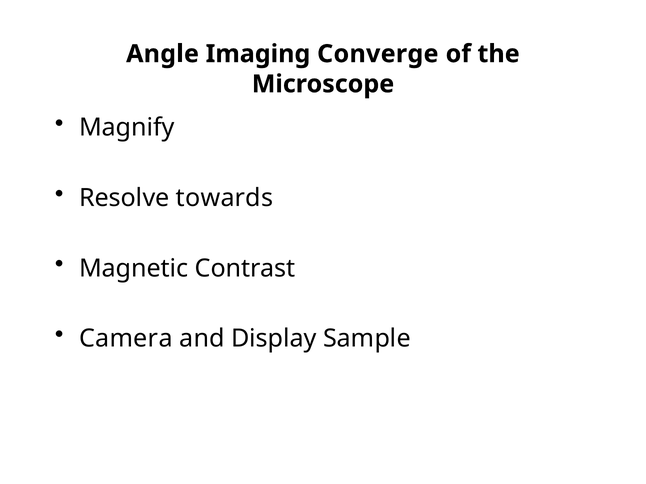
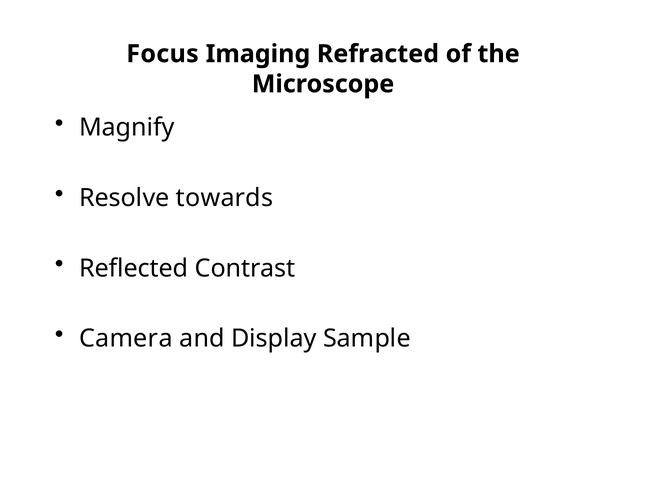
Angle: Angle -> Focus (162, 54)
Converge: Converge -> Refracted (378, 54)
Magnetic: Magnetic -> Reflected (134, 269)
